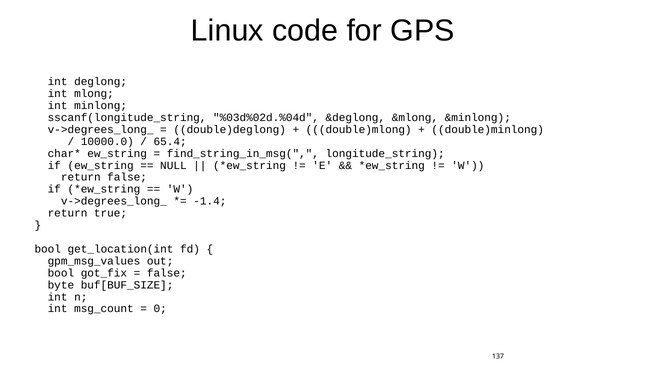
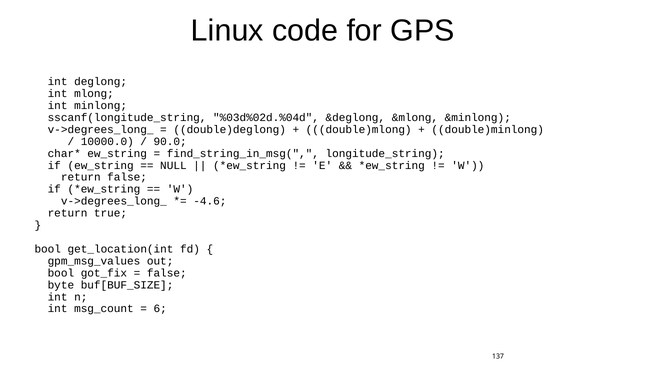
65.4: 65.4 -> 90.0 (170, 141)
-1.4: -1.4 -> -4.6 (210, 201)
0: 0 -> 6 (160, 308)
